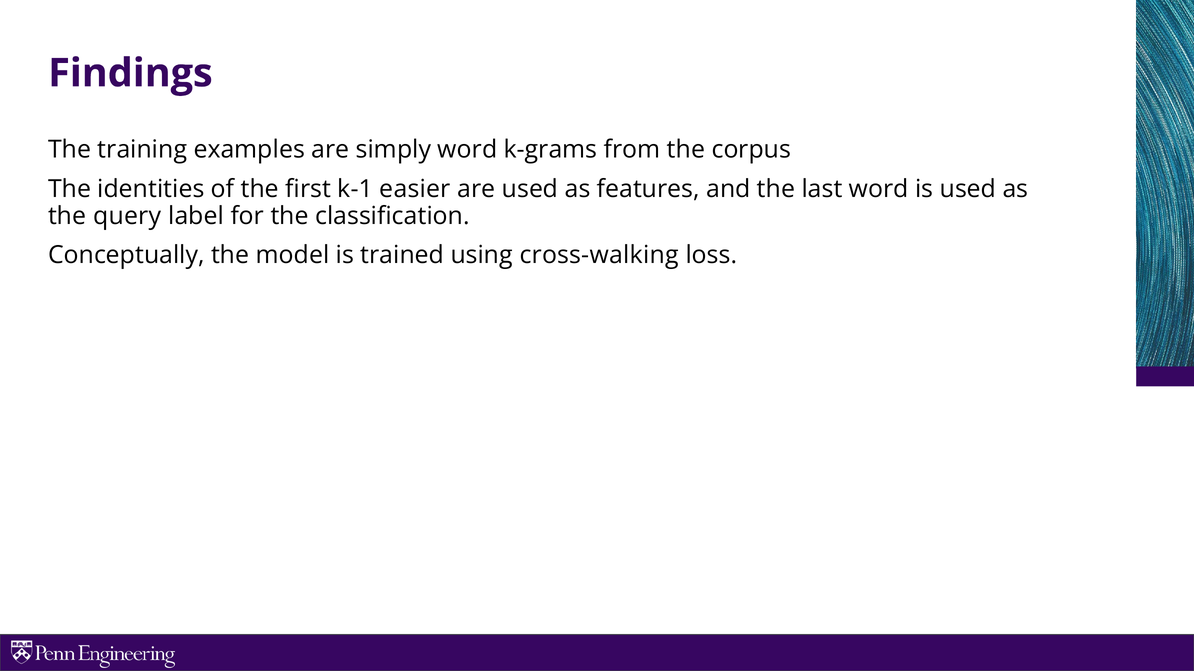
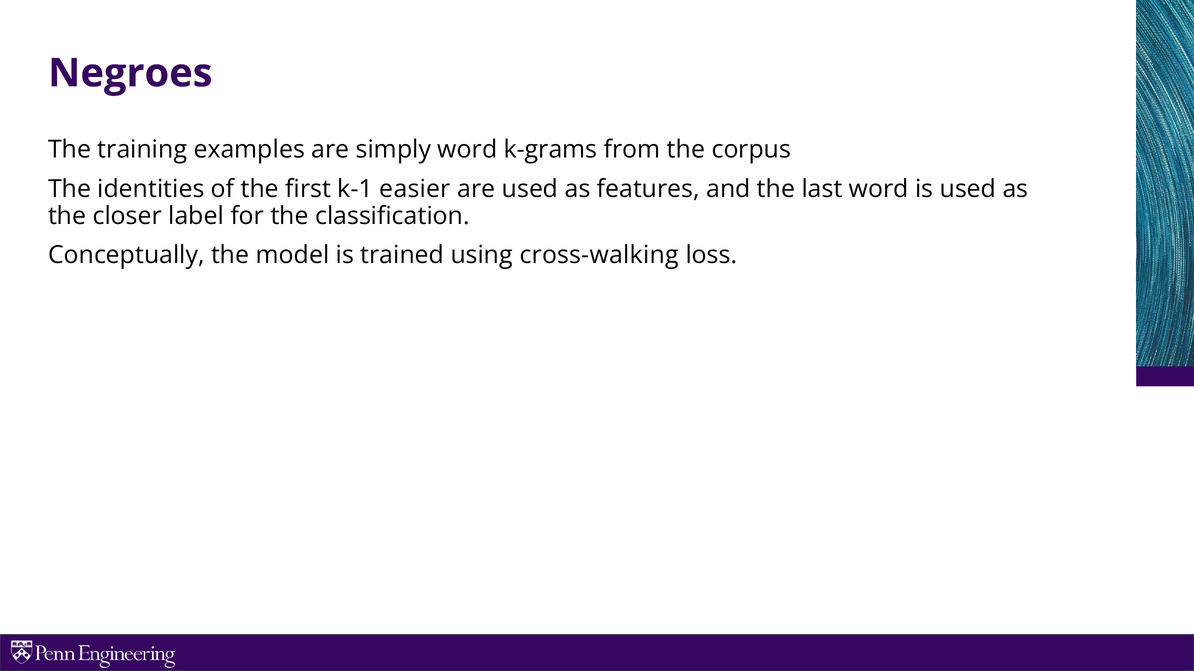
Findings: Findings -> Negroes (130, 73)
query: query -> closer (127, 216)
